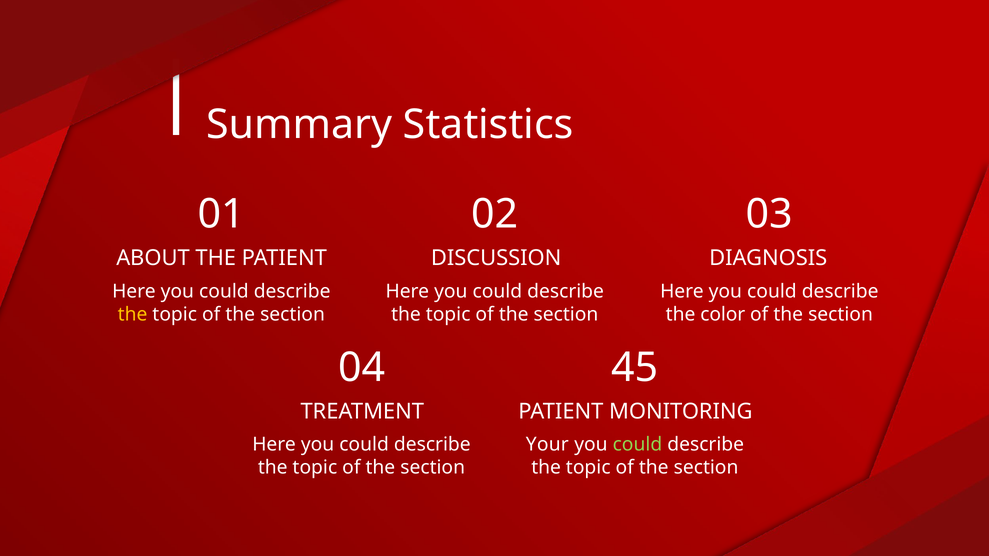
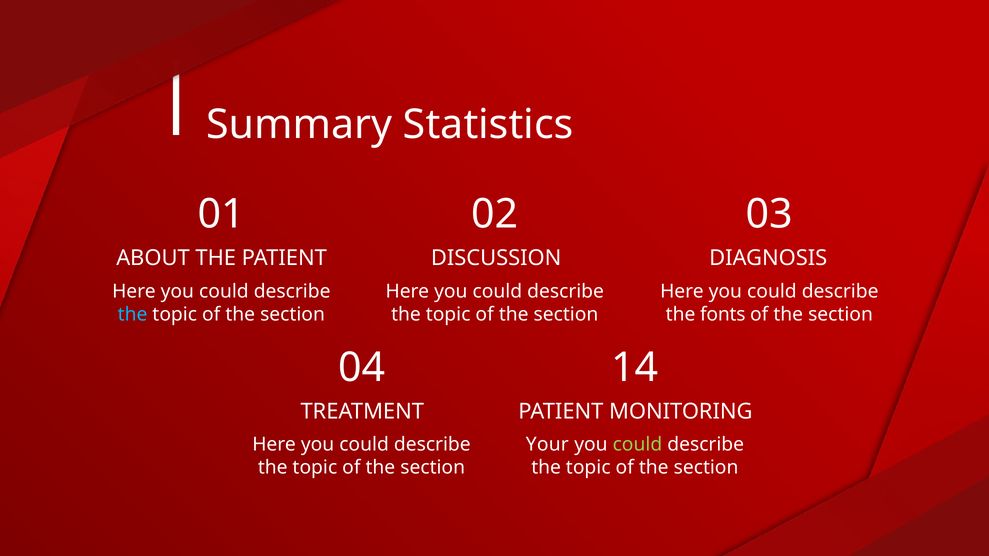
the colour: yellow -> light blue (133, 315)
color: color -> fonts (723, 315)
45: 45 -> 14 (635, 368)
